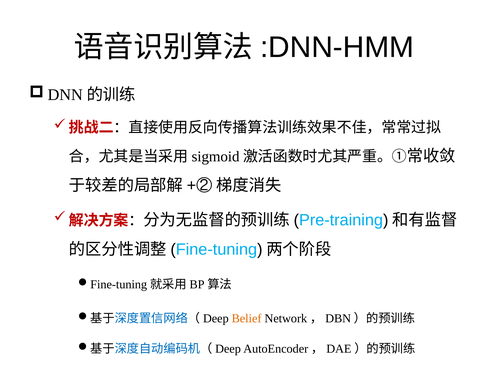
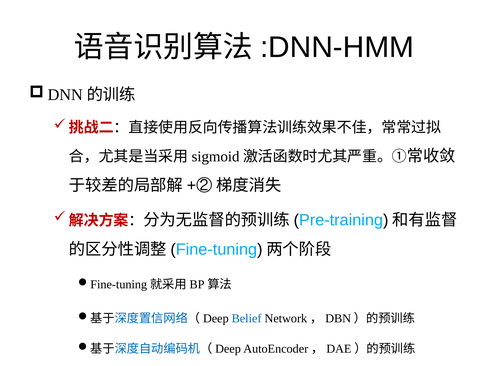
Belief colour: orange -> blue (247, 319)
